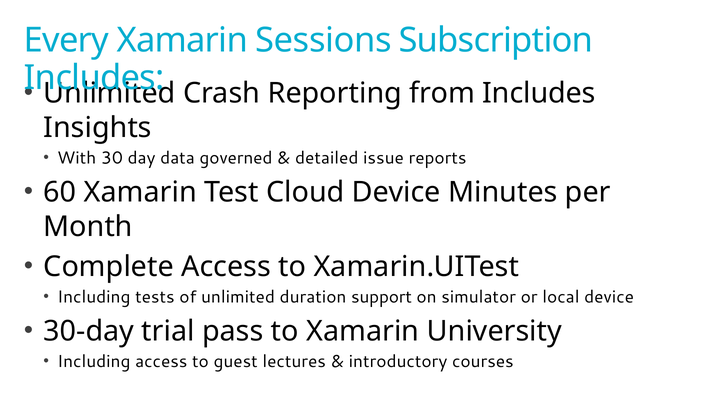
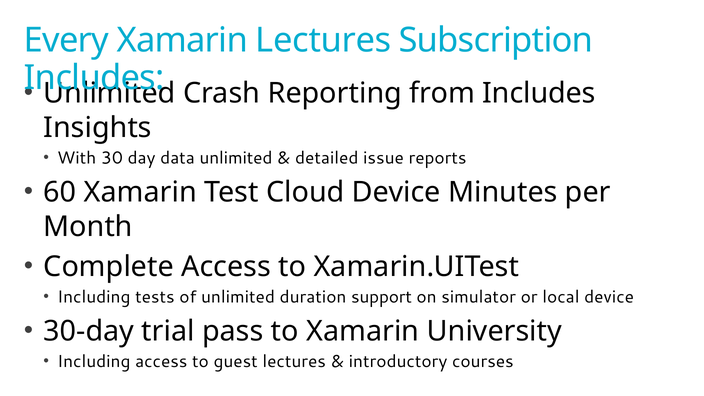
Xamarin Sessions: Sessions -> Lectures (323, 40)
data governed: governed -> unlimited (236, 158)
